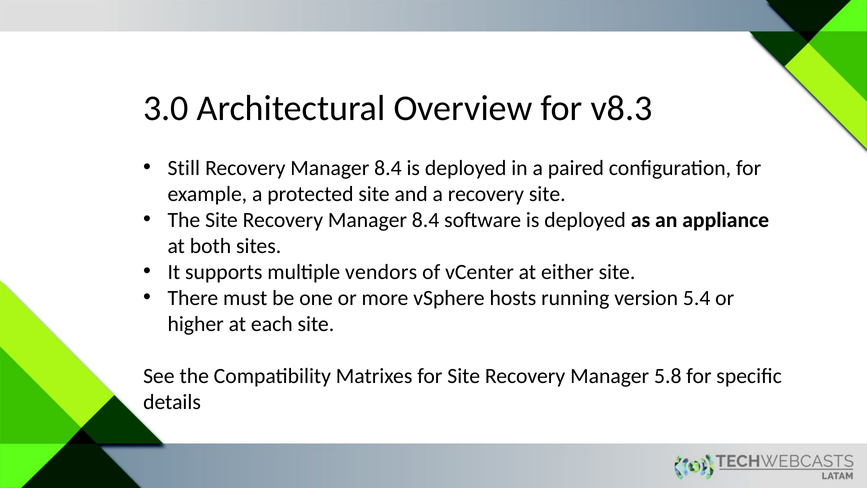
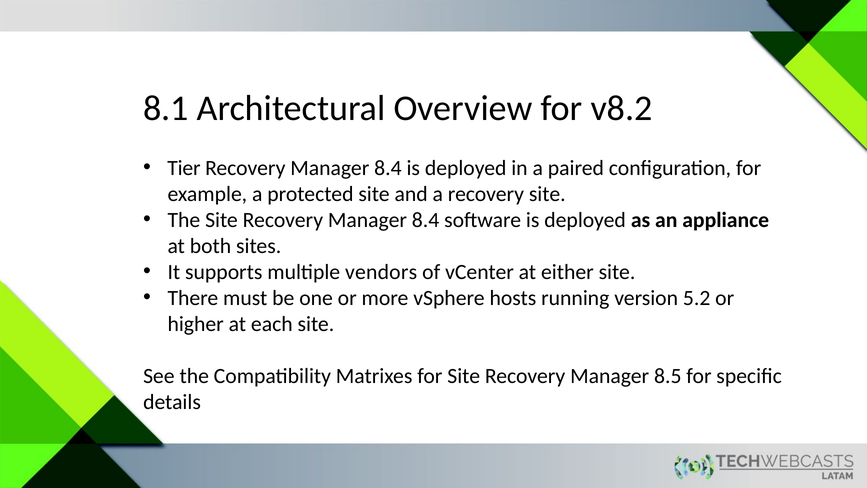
3.0: 3.0 -> 8.1 (166, 108)
v8.3: v8.3 -> v8.2 (621, 108)
Still: Still -> Tier (184, 168)
5.4: 5.4 -> 5.2 (697, 298)
5.8: 5.8 -> 8.5 (668, 376)
